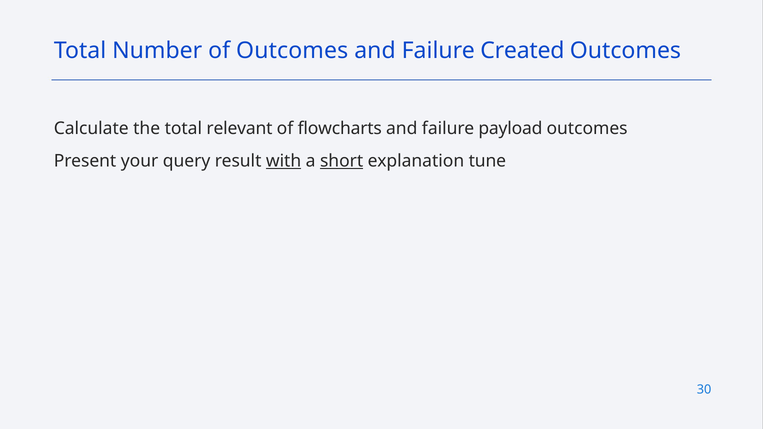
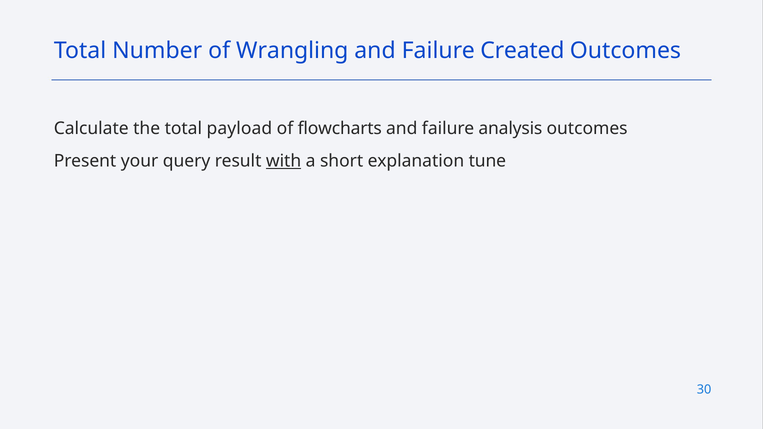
of Outcomes: Outcomes -> Wrangling (292, 51)
relevant: relevant -> payload (239, 129)
payload: payload -> analysis (510, 129)
short underline: present -> none (342, 161)
